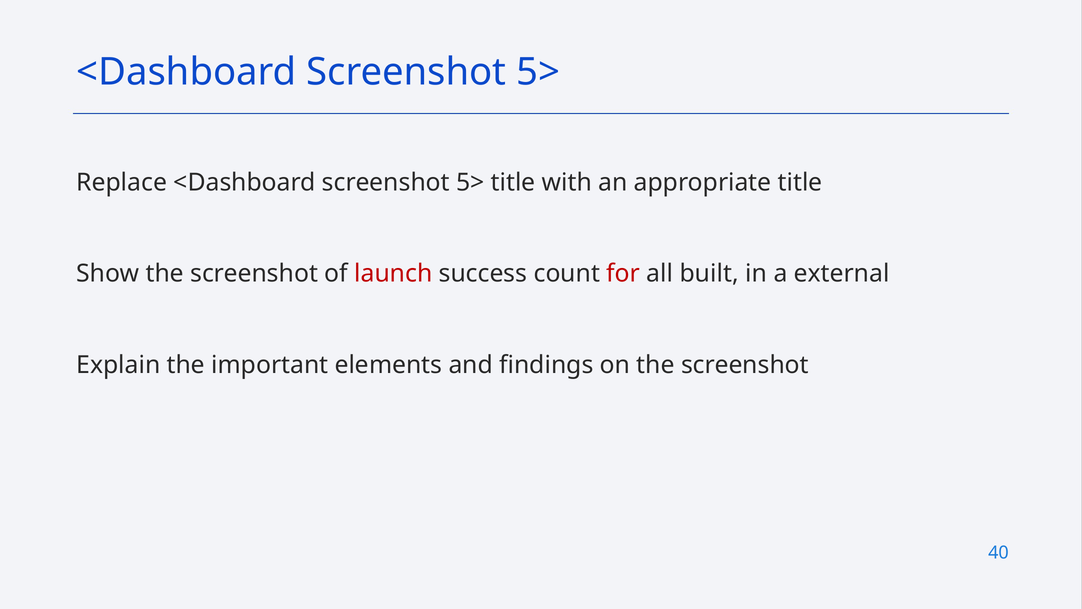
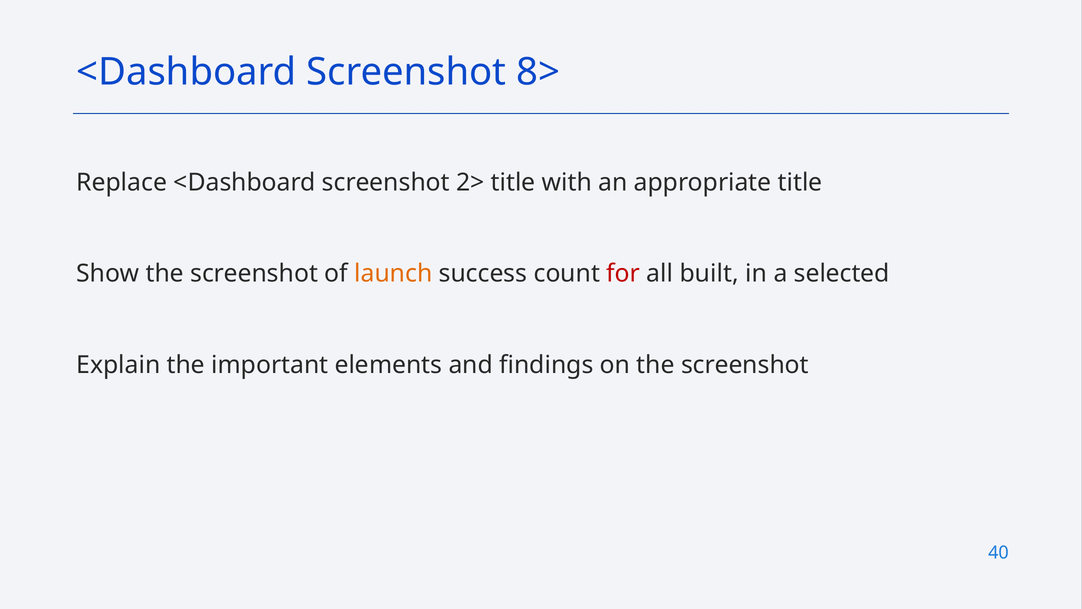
5>: 5> -> 8> (538, 72)
Replace <Dashboard screenshot 5>: 5> -> 2> (470, 183)
launch colour: red -> orange (393, 274)
external: external -> selected (842, 274)
